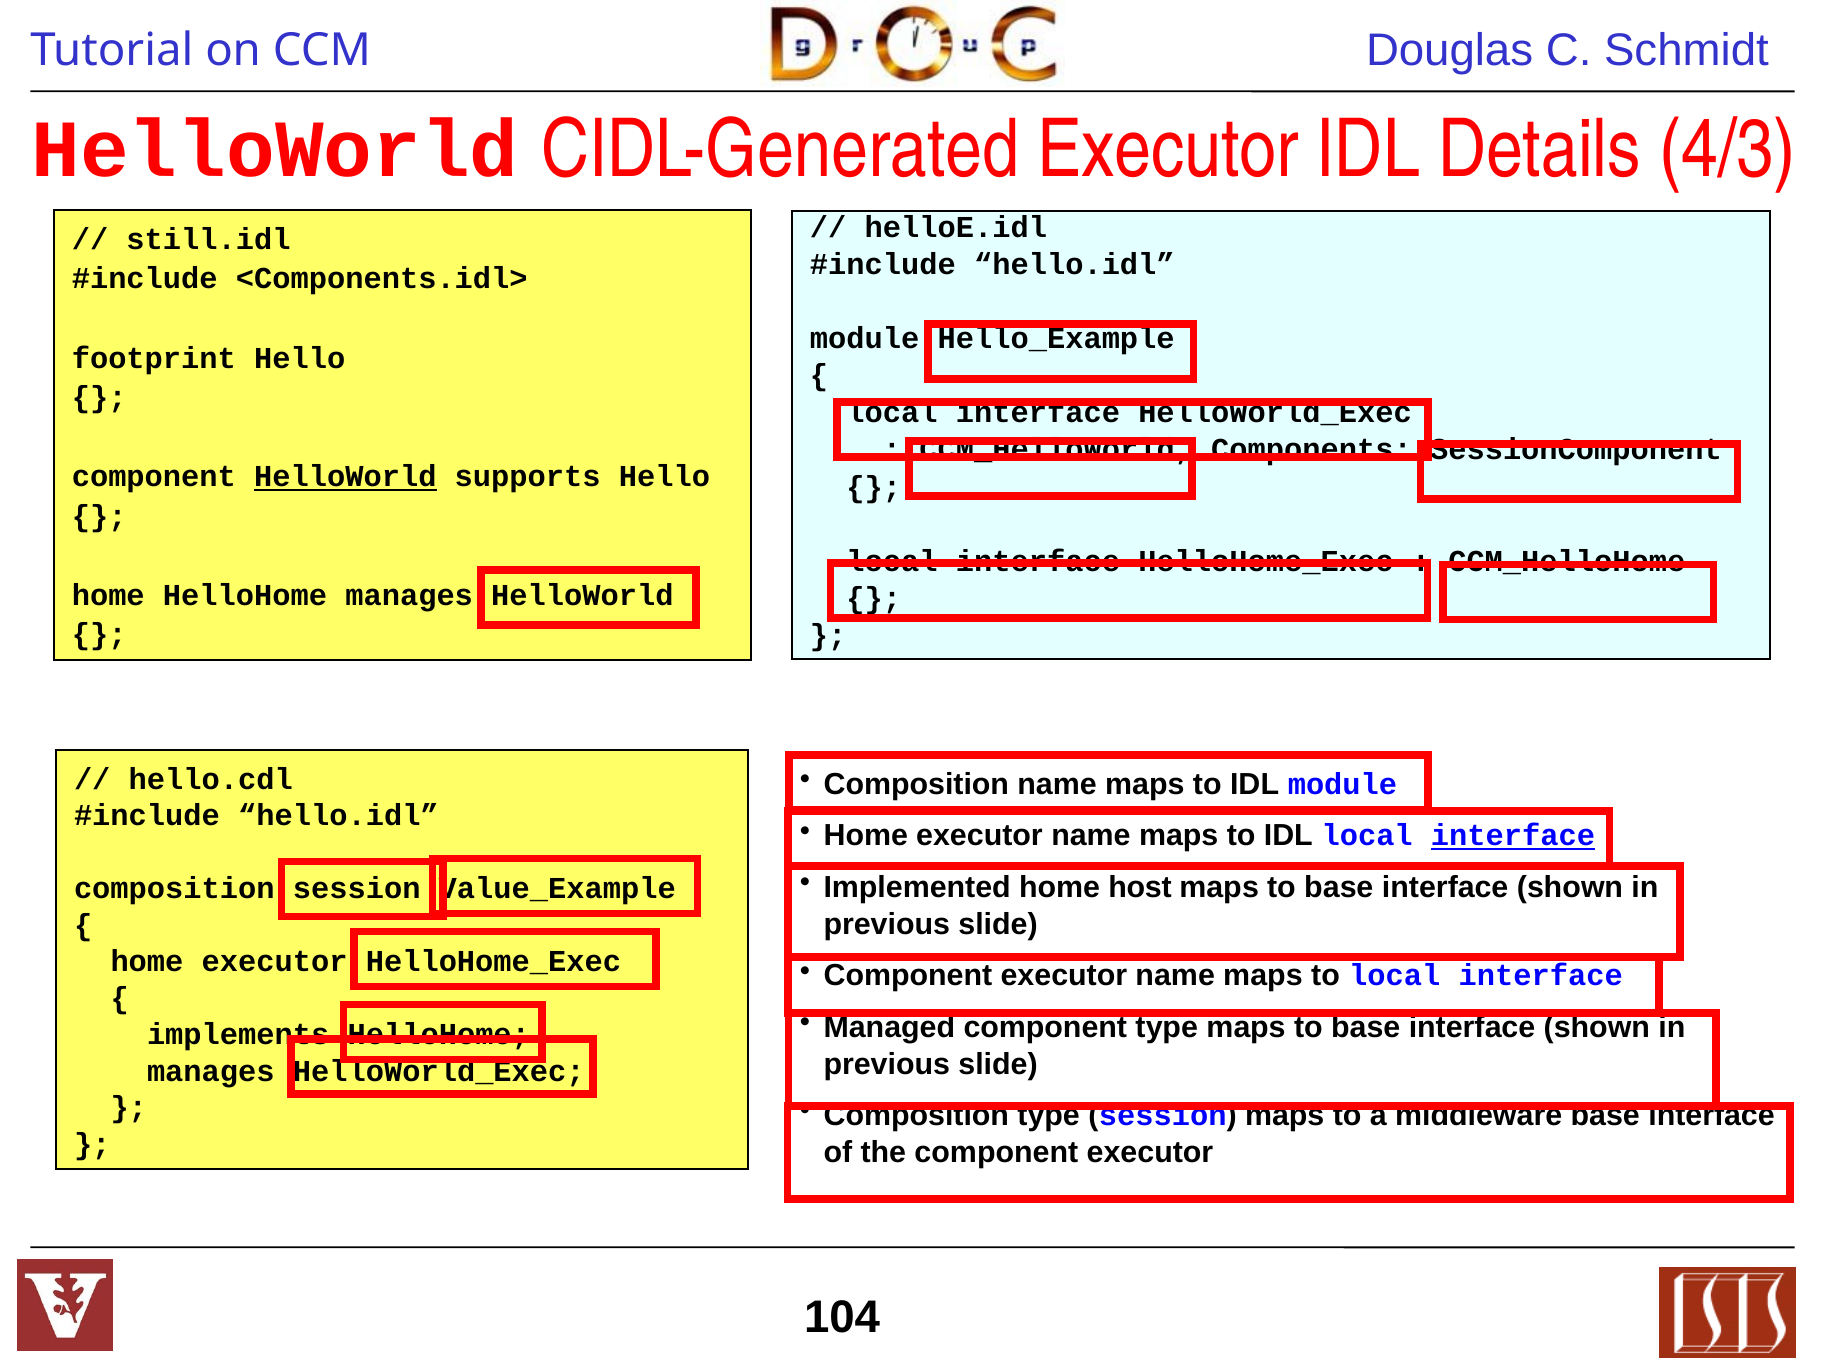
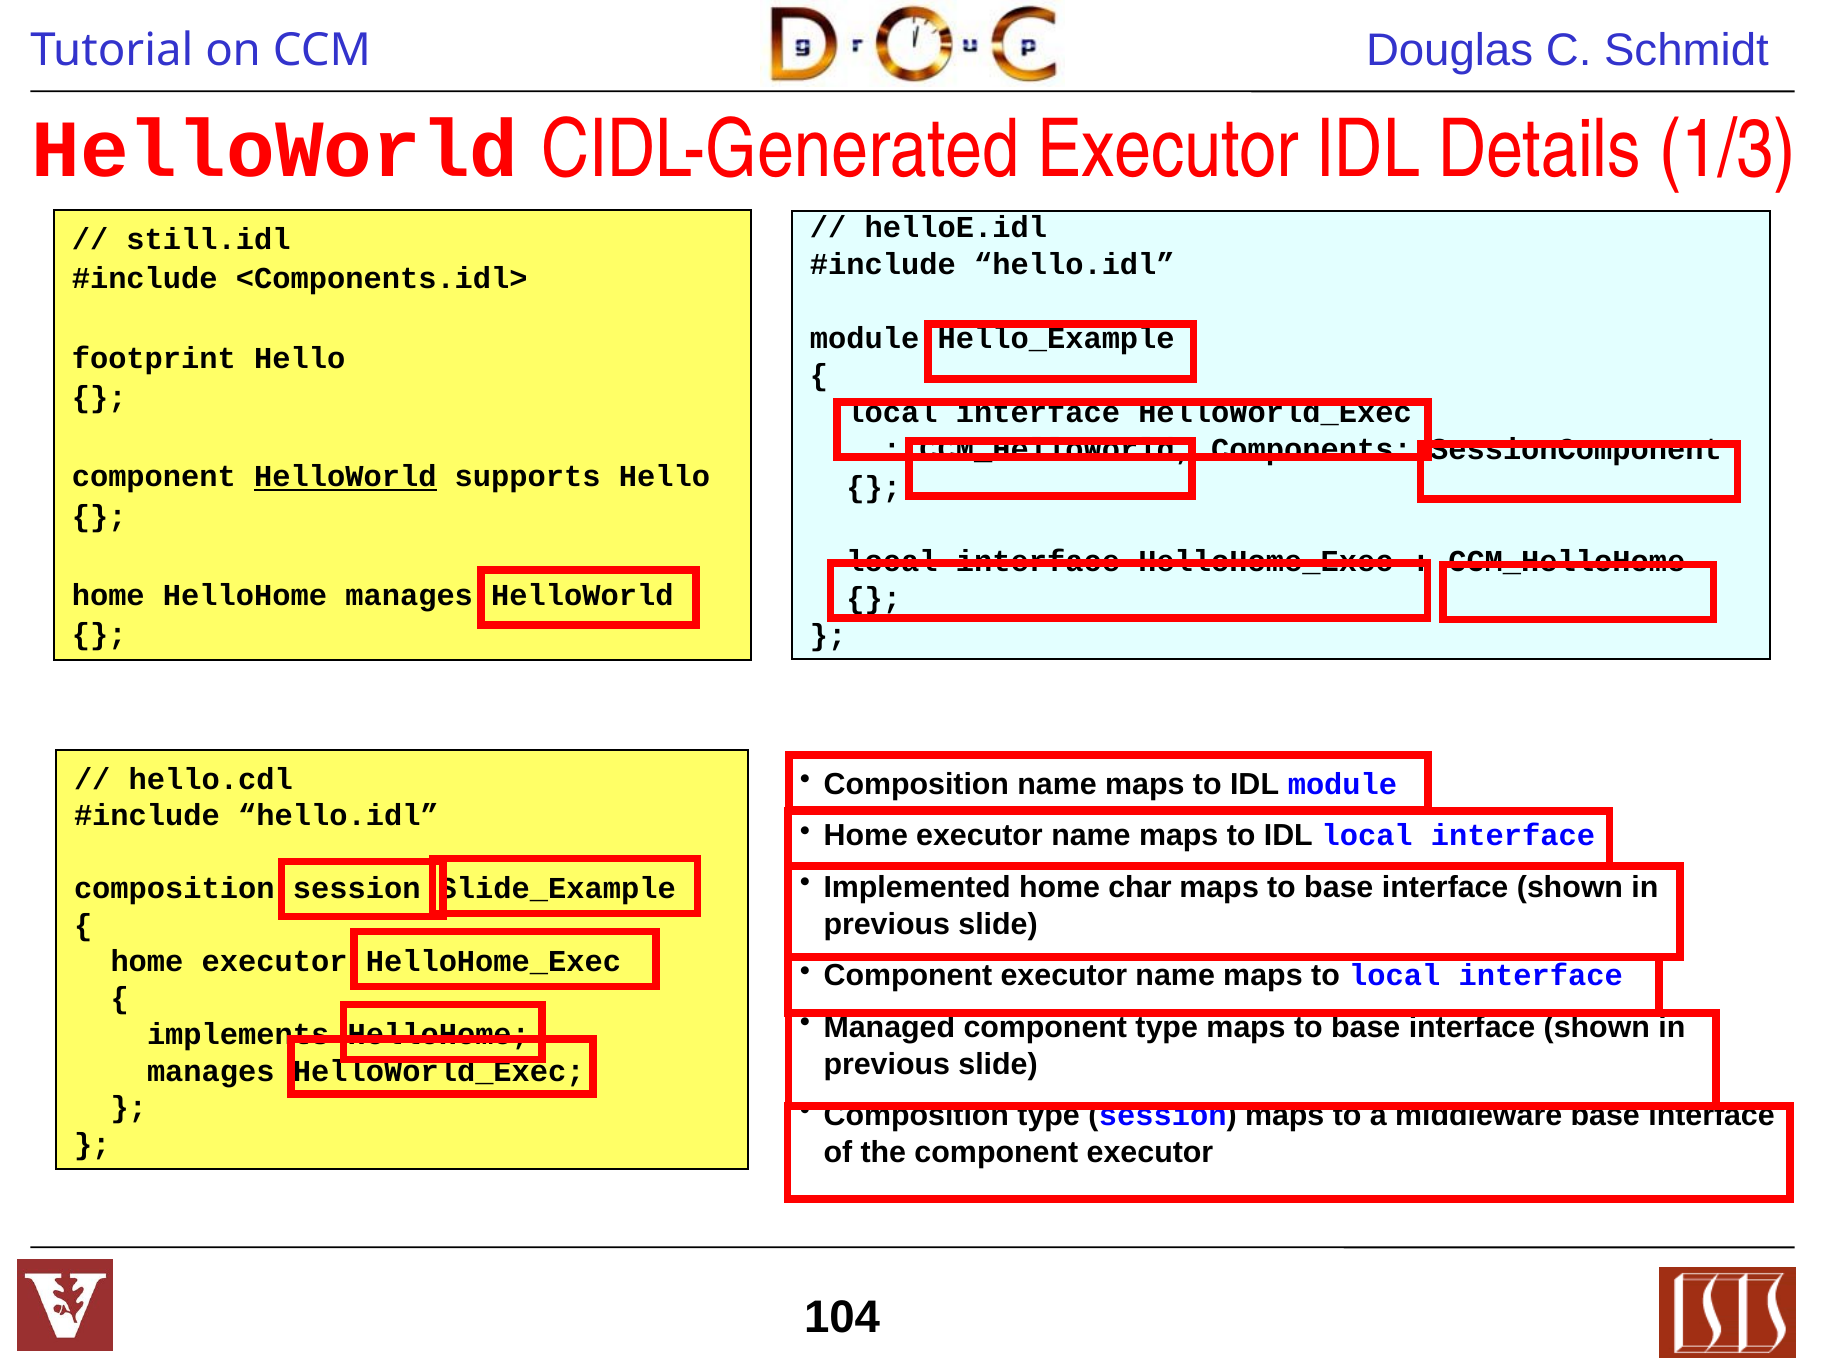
4/3: 4/3 -> 1/3 (1728, 150)
interface underline: present -> none (1513, 836)
host: host -> char (1140, 887)
Value_Example: Value_Example -> Slide_Example (557, 888)
